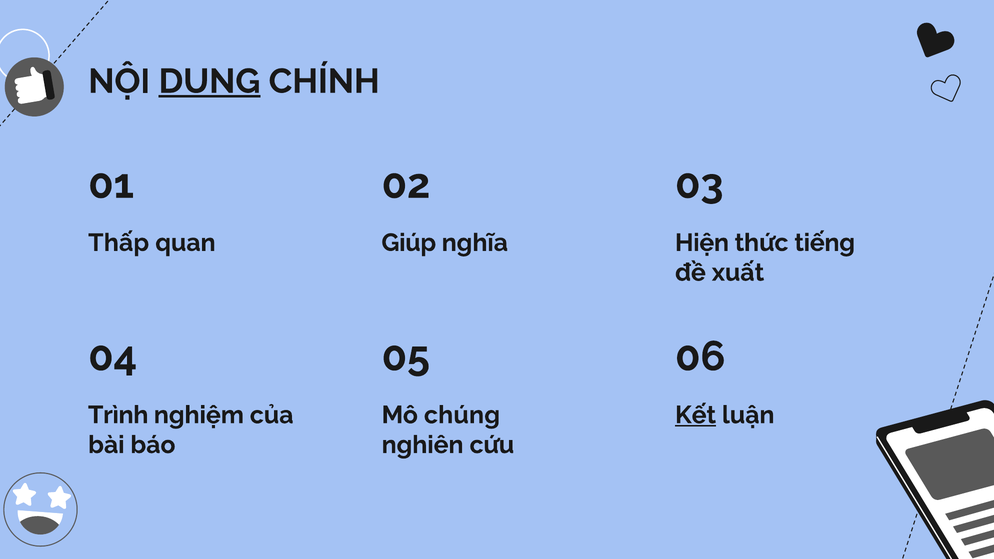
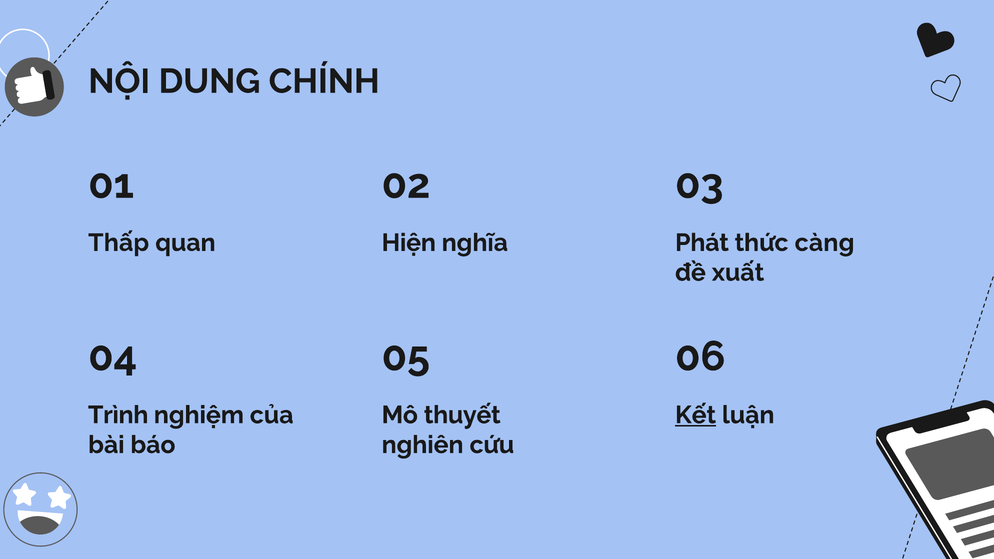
DUNG underline: present -> none (209, 81)
Giúp: Giúp -> Hiện (409, 243)
Hiện: Hiện -> Phát (702, 243)
tiếng: tiếng -> càng (824, 243)
chúng: chúng -> thuyết (462, 415)
